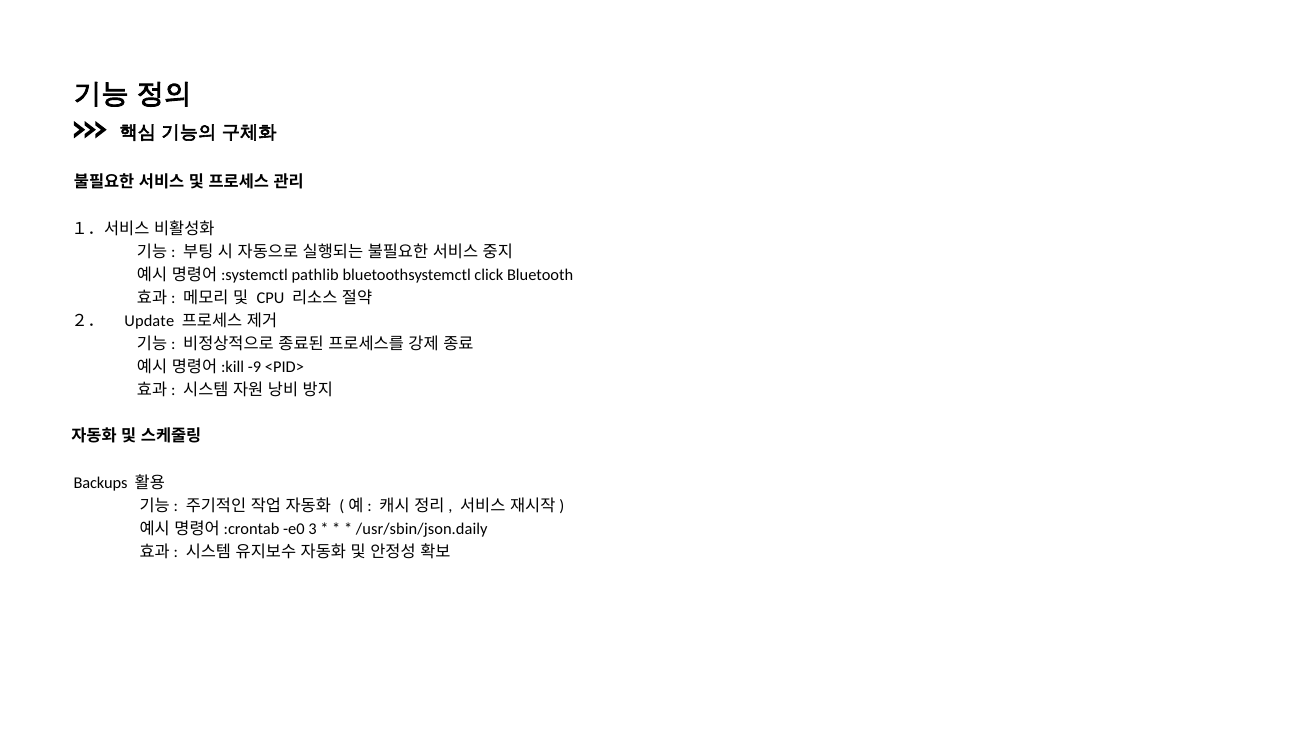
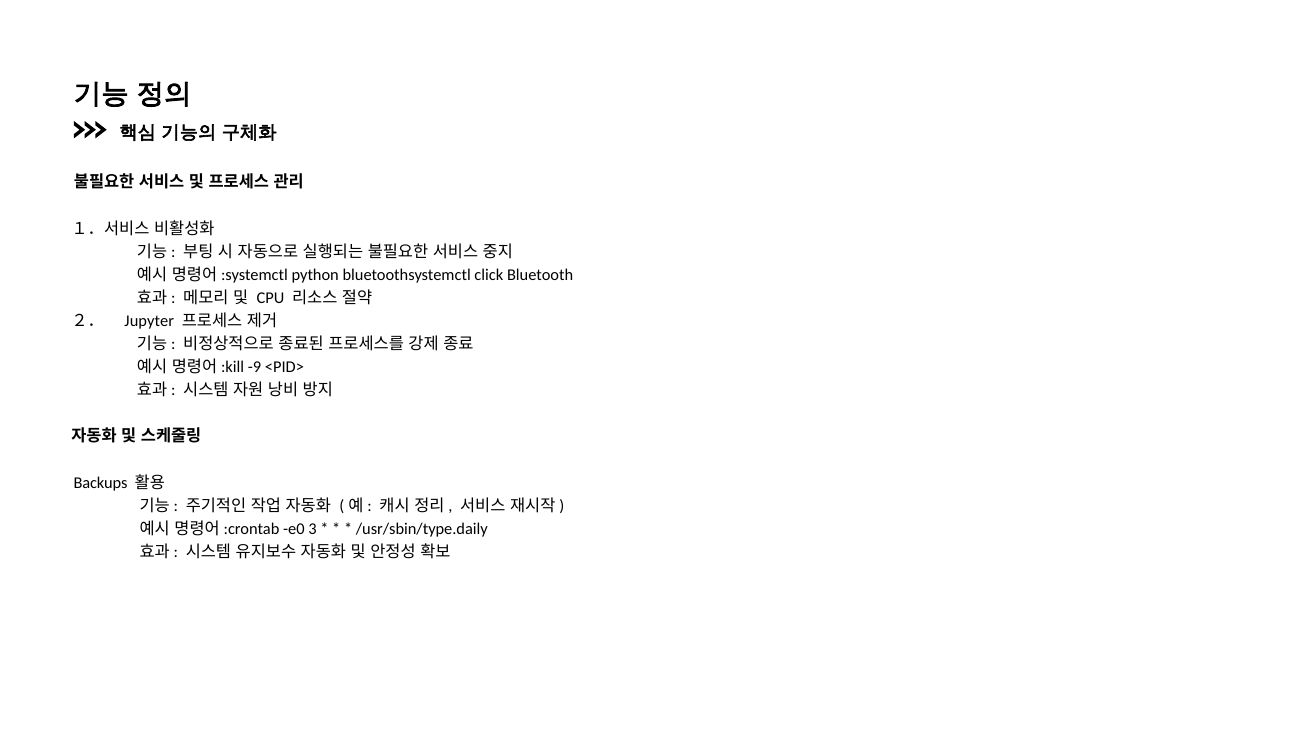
pathlib: pathlib -> python (315, 275)
Update: Update -> Jupyter (149, 321)
/usr/sbin/json.daily: /usr/sbin/json.daily -> /usr/sbin/type.daily (422, 529)
